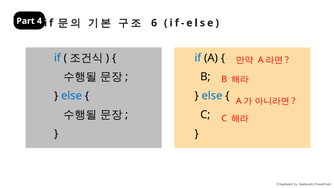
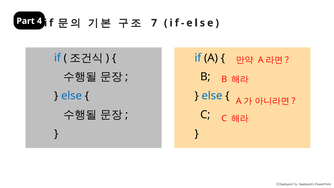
6: 6 -> 7 (154, 23)
